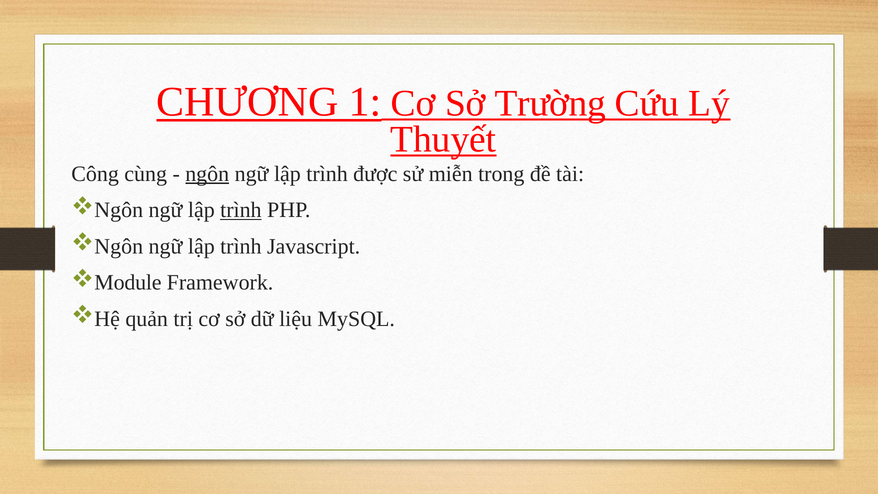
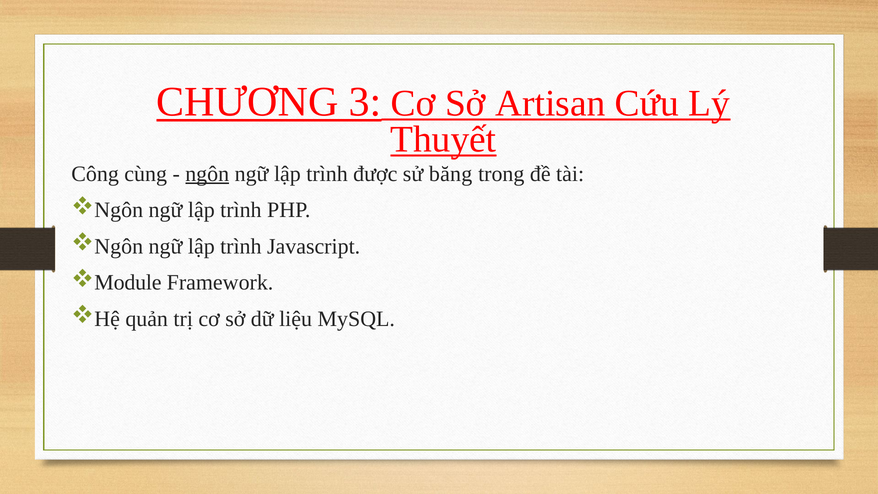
1: 1 -> 3 (365, 102)
Trường: Trường -> Artisan (550, 103)
miễn: miễn -> băng (451, 174)
trình underline: present -> none (241, 210)
